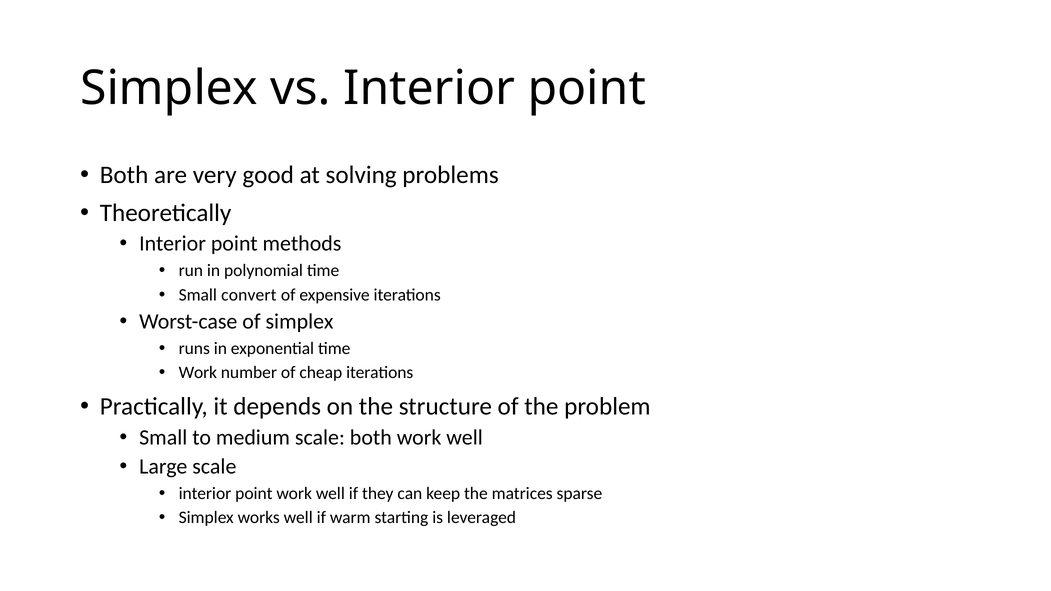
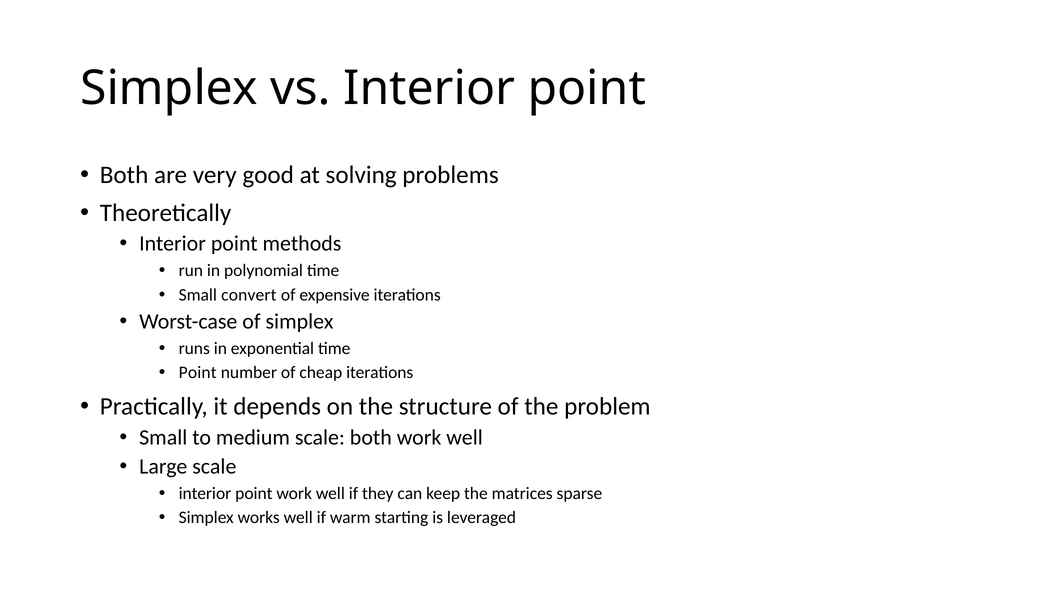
Work: Work -> Point (198, 373)
